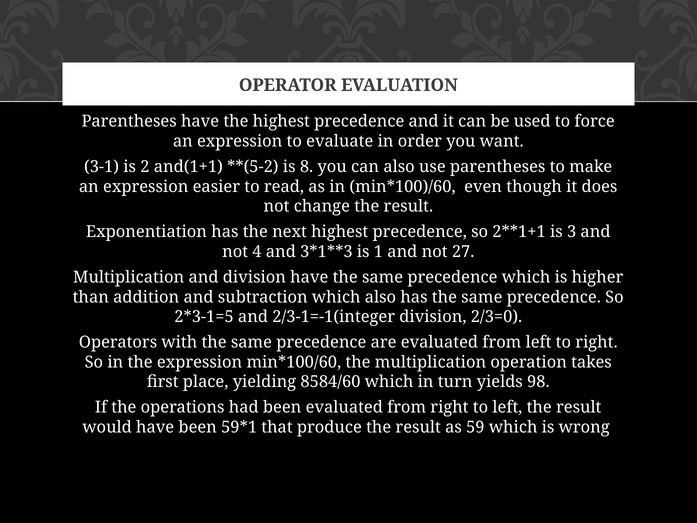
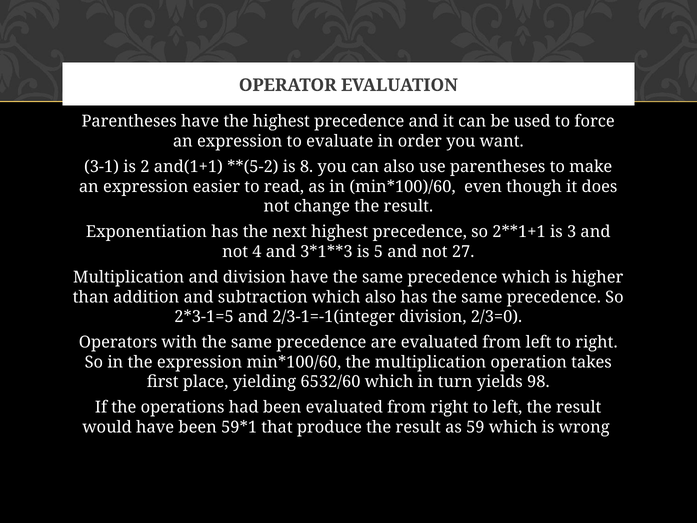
1: 1 -> 5 (378, 252)
8584/60: 8584/60 -> 6532/60 (330, 382)
